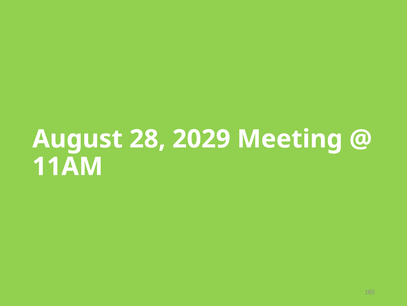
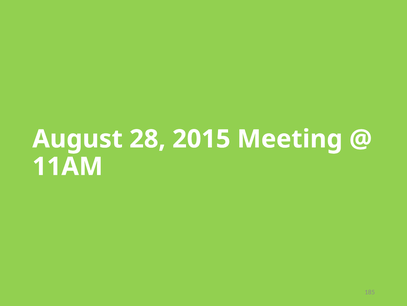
2029: 2029 -> 2015 (201, 139)
